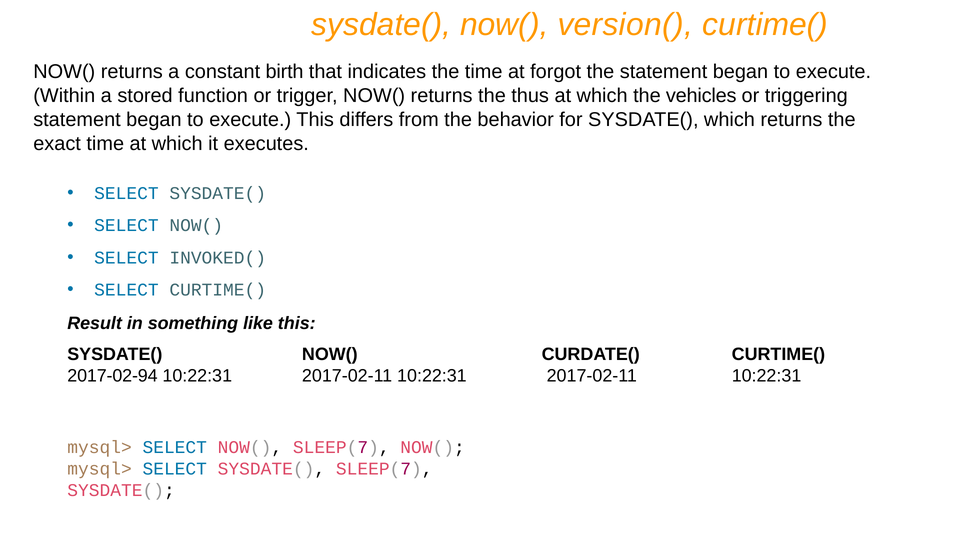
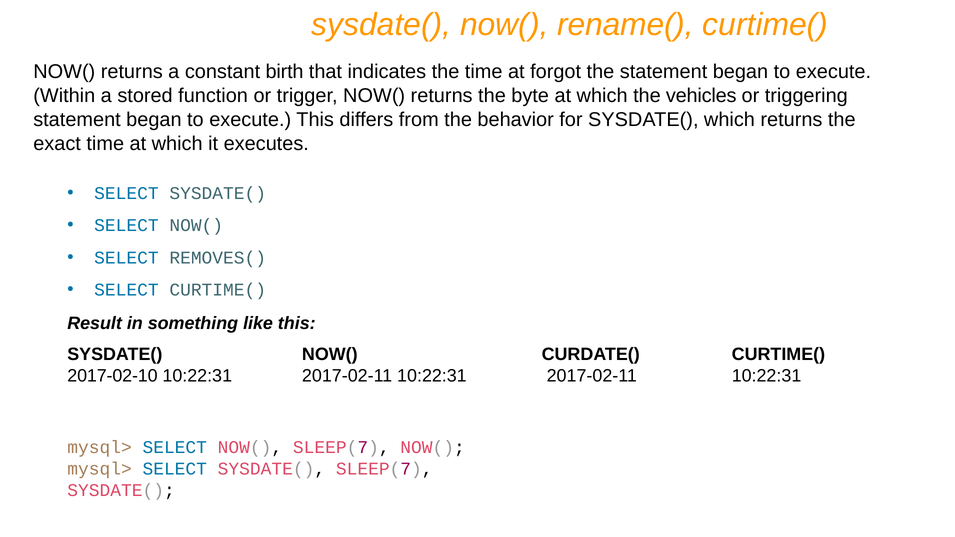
version(: version( -> rename( (626, 25)
thus: thus -> byte (530, 96)
INVOKED(: INVOKED( -> REMOVES( (218, 258)
2017-02-94: 2017-02-94 -> 2017-02-10 (112, 376)
